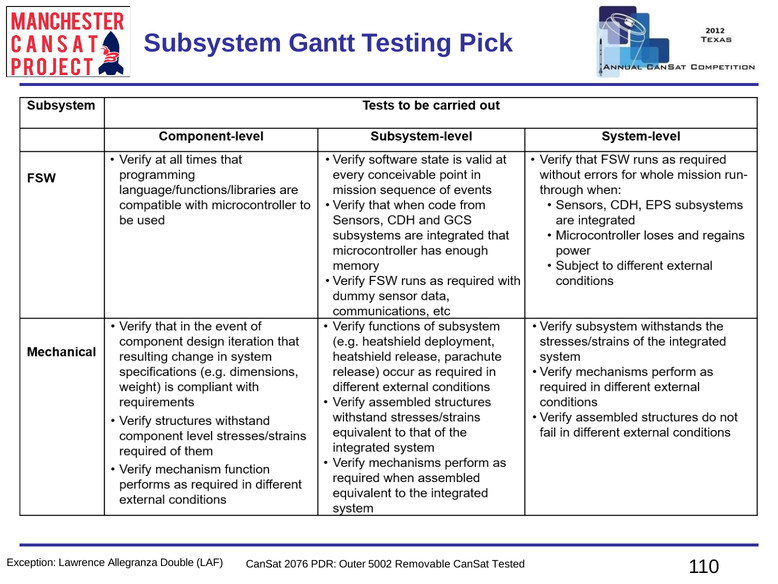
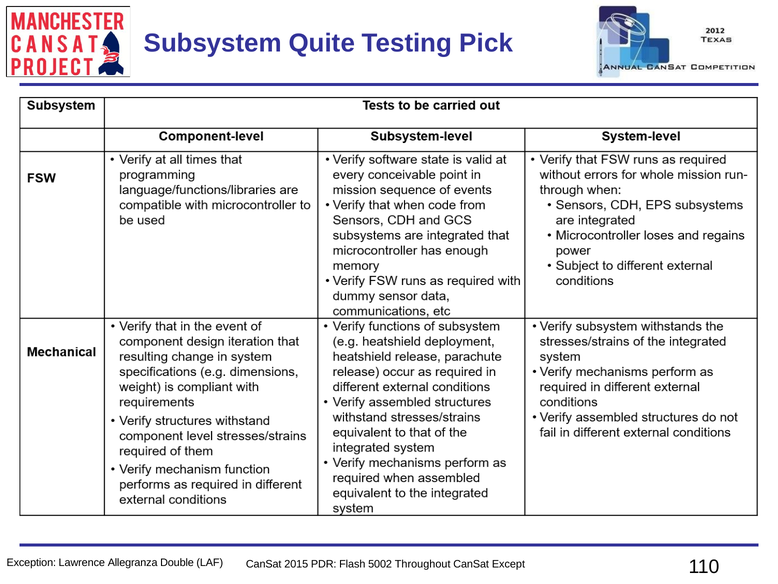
Gantt: Gantt -> Quite (322, 43)
2076: 2076 -> 2015 (296, 564)
Outer: Outer -> Flash (352, 564)
Removable: Removable -> Throughout (423, 564)
Tested: Tested -> Except (508, 564)
